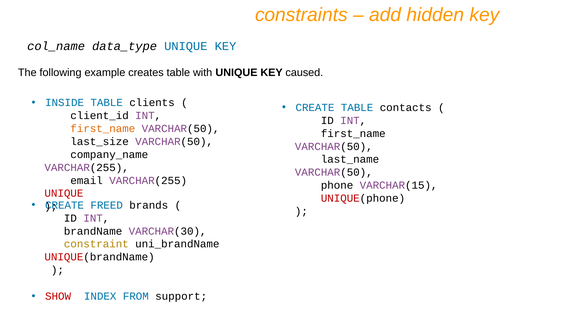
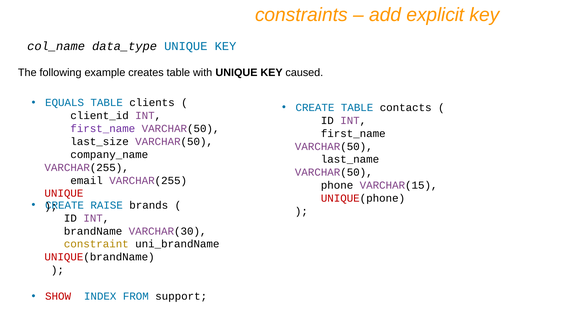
hidden: hidden -> explicit (435, 15)
INSIDE: INSIDE -> EQUALS (65, 103)
first_name colour: orange -> purple (103, 129)
FREED: FREED -> RAISE (107, 205)
